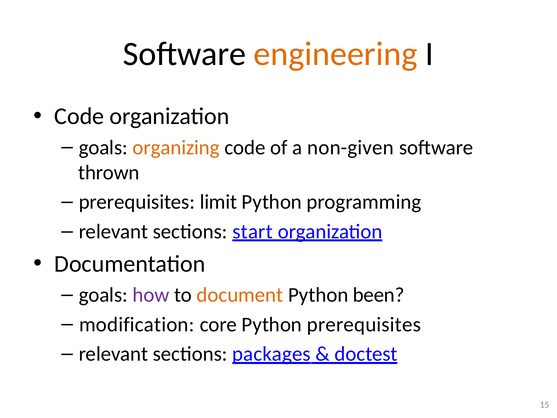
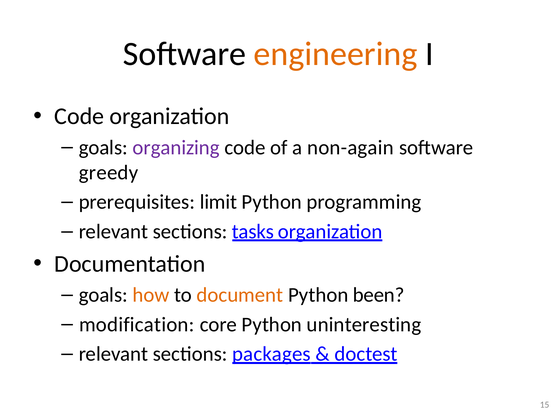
organizing colour: orange -> purple (176, 147)
non-given: non-given -> non-again (351, 147)
thrown: thrown -> greedy (109, 172)
start: start -> tasks (253, 231)
how colour: purple -> orange (151, 295)
Python prerequisites: prerequisites -> uninteresting (364, 324)
